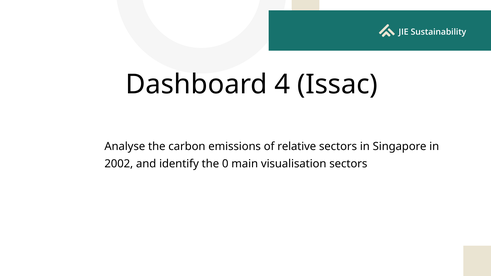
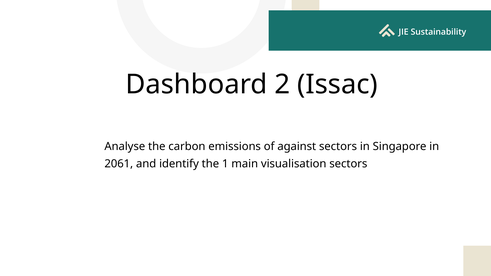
4: 4 -> 2 (282, 84)
relative: relative -> against (297, 146)
2002: 2002 -> 2061 (119, 164)
0: 0 -> 1 (225, 164)
